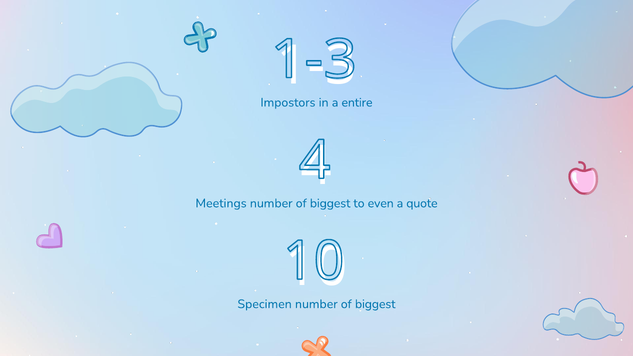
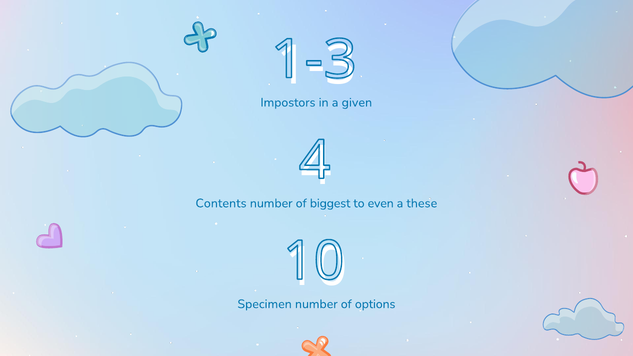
entire: entire -> given (357, 103)
Meetings: Meetings -> Contents (221, 203)
quote: quote -> these (422, 203)
biggest: biggest -> options (375, 304)
